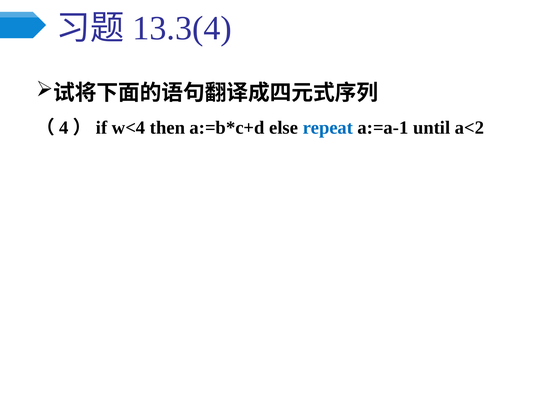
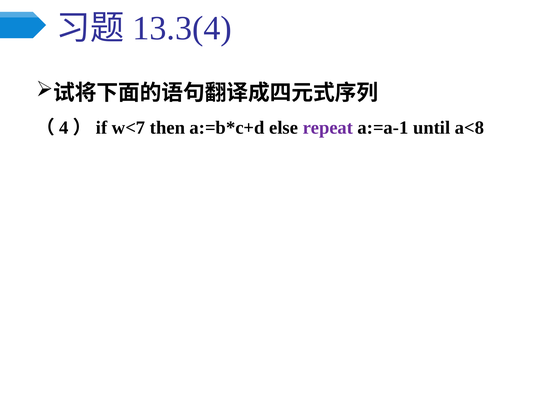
w<4: w<4 -> w<7 (129, 128)
repeat colour: blue -> purple (328, 128)
a<2: a<2 -> a<8 (469, 128)
